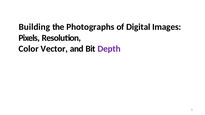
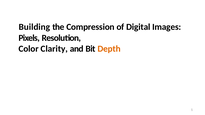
Photographs: Photographs -> Compression (90, 27)
Vector: Vector -> Clarity (54, 49)
Depth colour: purple -> orange (109, 49)
